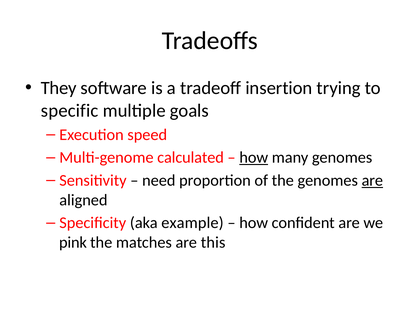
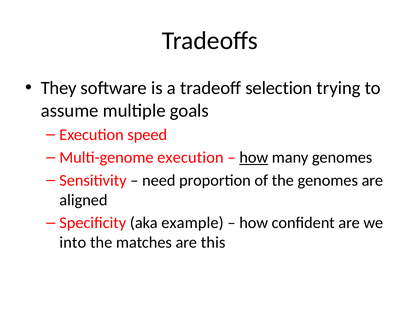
insertion: insertion -> selection (279, 88)
specific: specific -> assume (70, 111)
Multi-genome calculated: calculated -> execution (190, 158)
are underline: present -> none (372, 180)
pink: pink -> into (73, 243)
